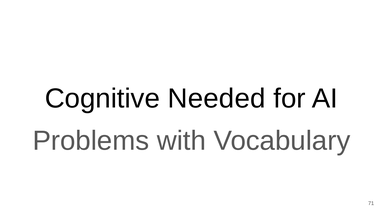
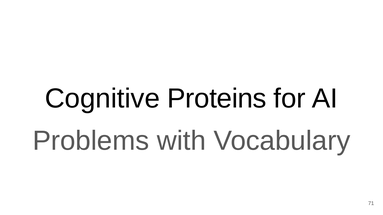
Needed: Needed -> Proteins (217, 99)
